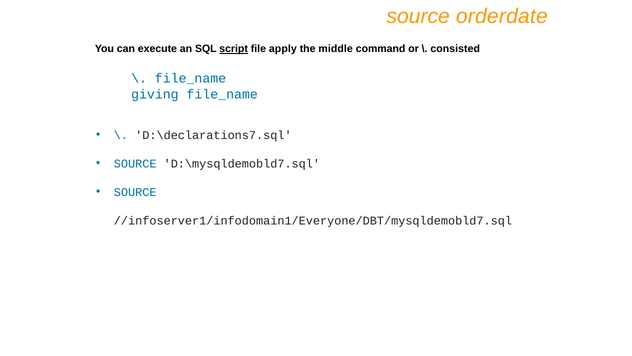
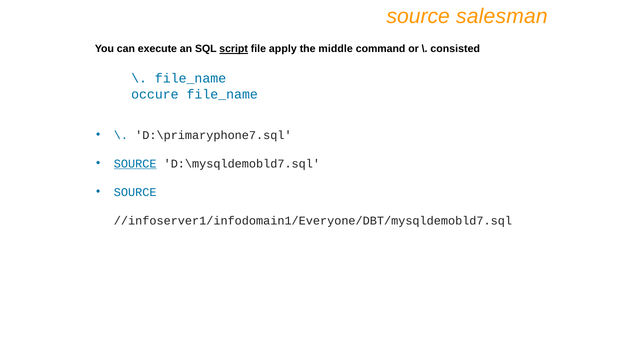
orderdate: orderdate -> salesman (502, 16)
giving: giving -> occure (155, 94)
D:\declarations7.sql: D:\declarations7.sql -> D:\primaryphone7.sql (213, 135)
SOURCE underline: none -> present (135, 163)
